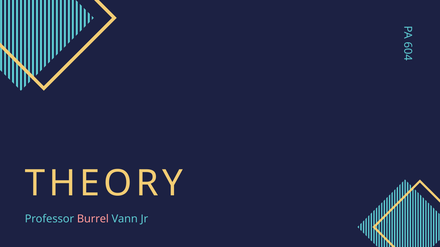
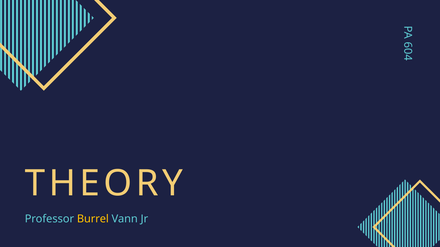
Burrel colour: pink -> yellow (93, 219)
